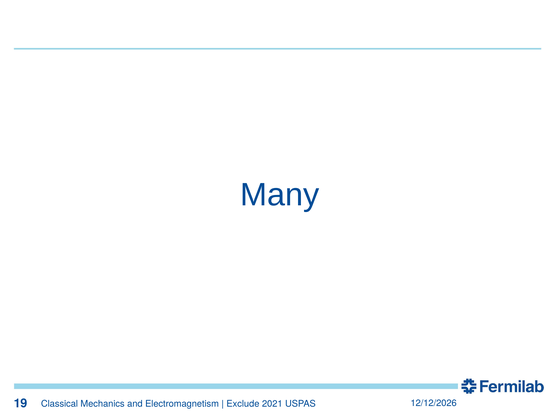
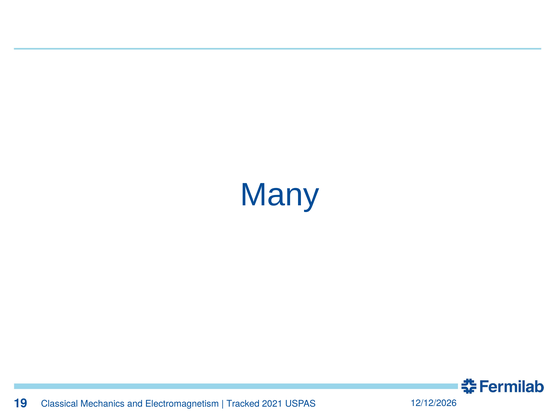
Exclude: Exclude -> Tracked (243, 404)
